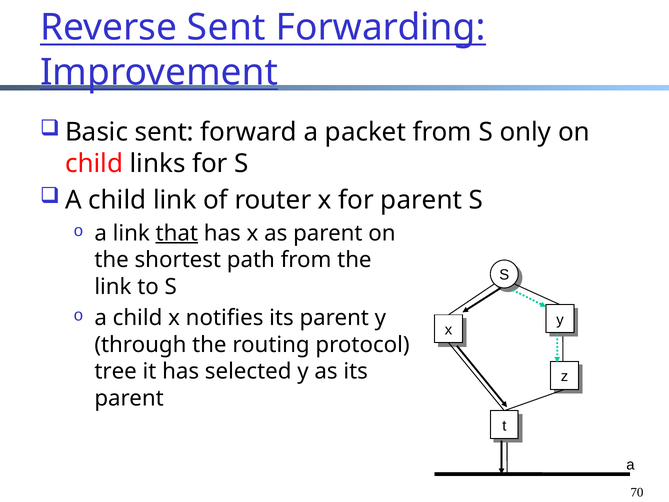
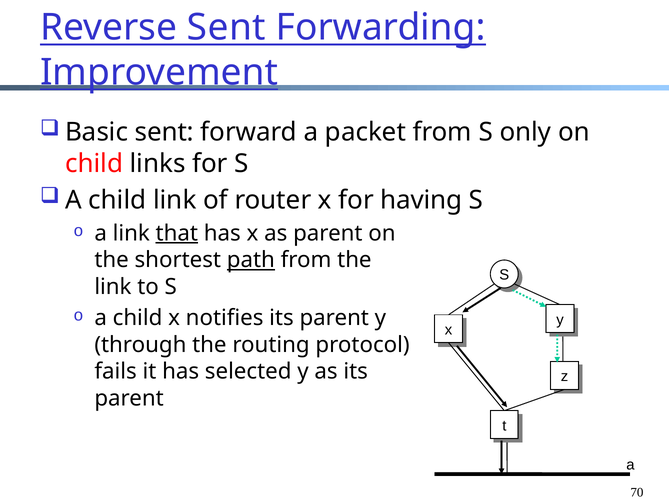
for parent: parent -> having (421, 200)
path underline: none -> present (251, 260)
tree: tree -> fails (116, 371)
